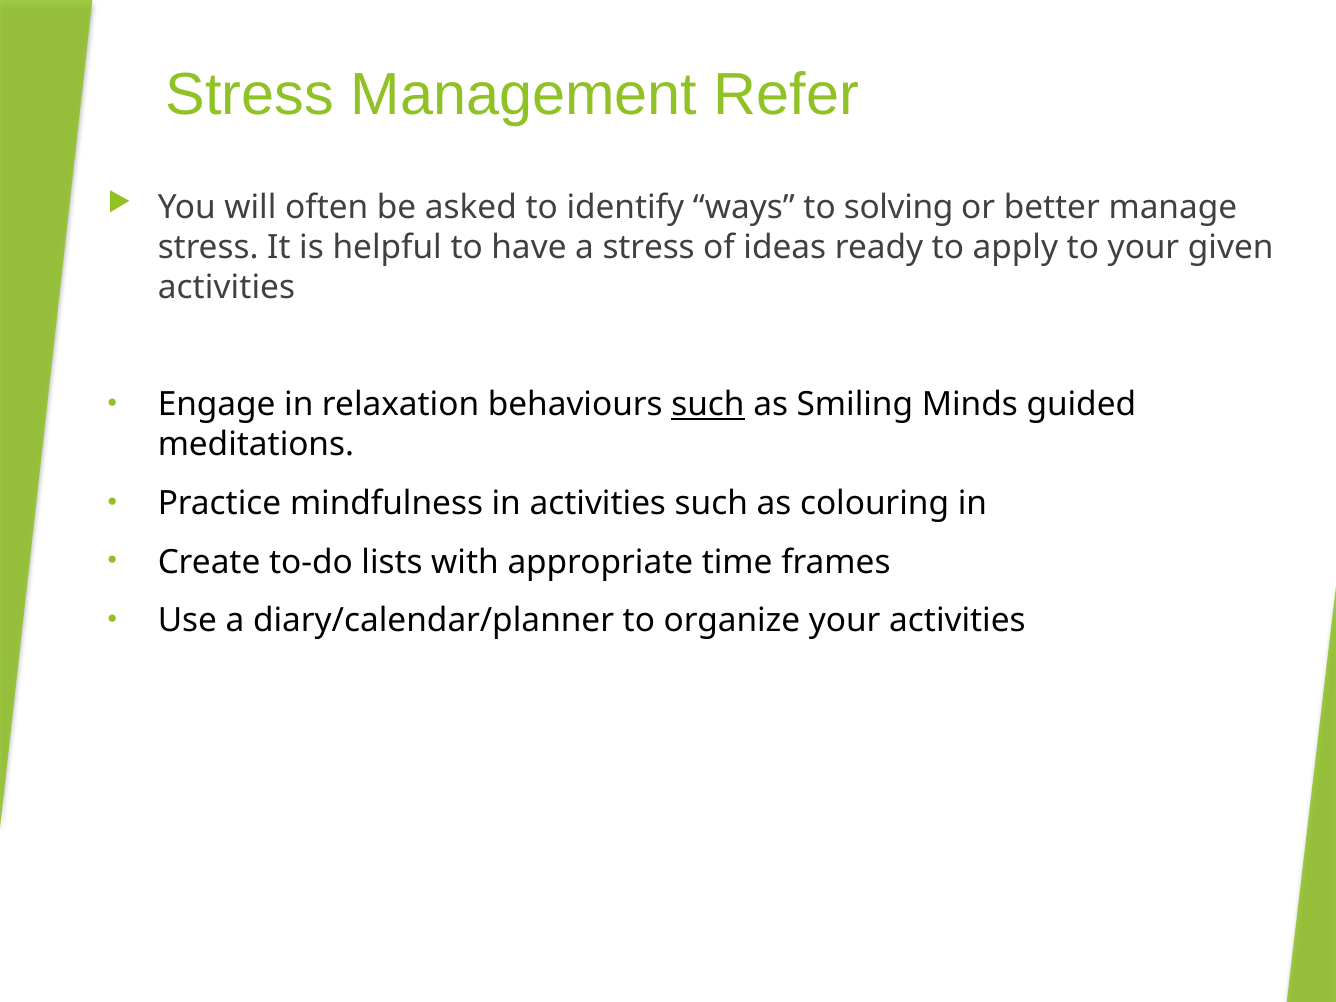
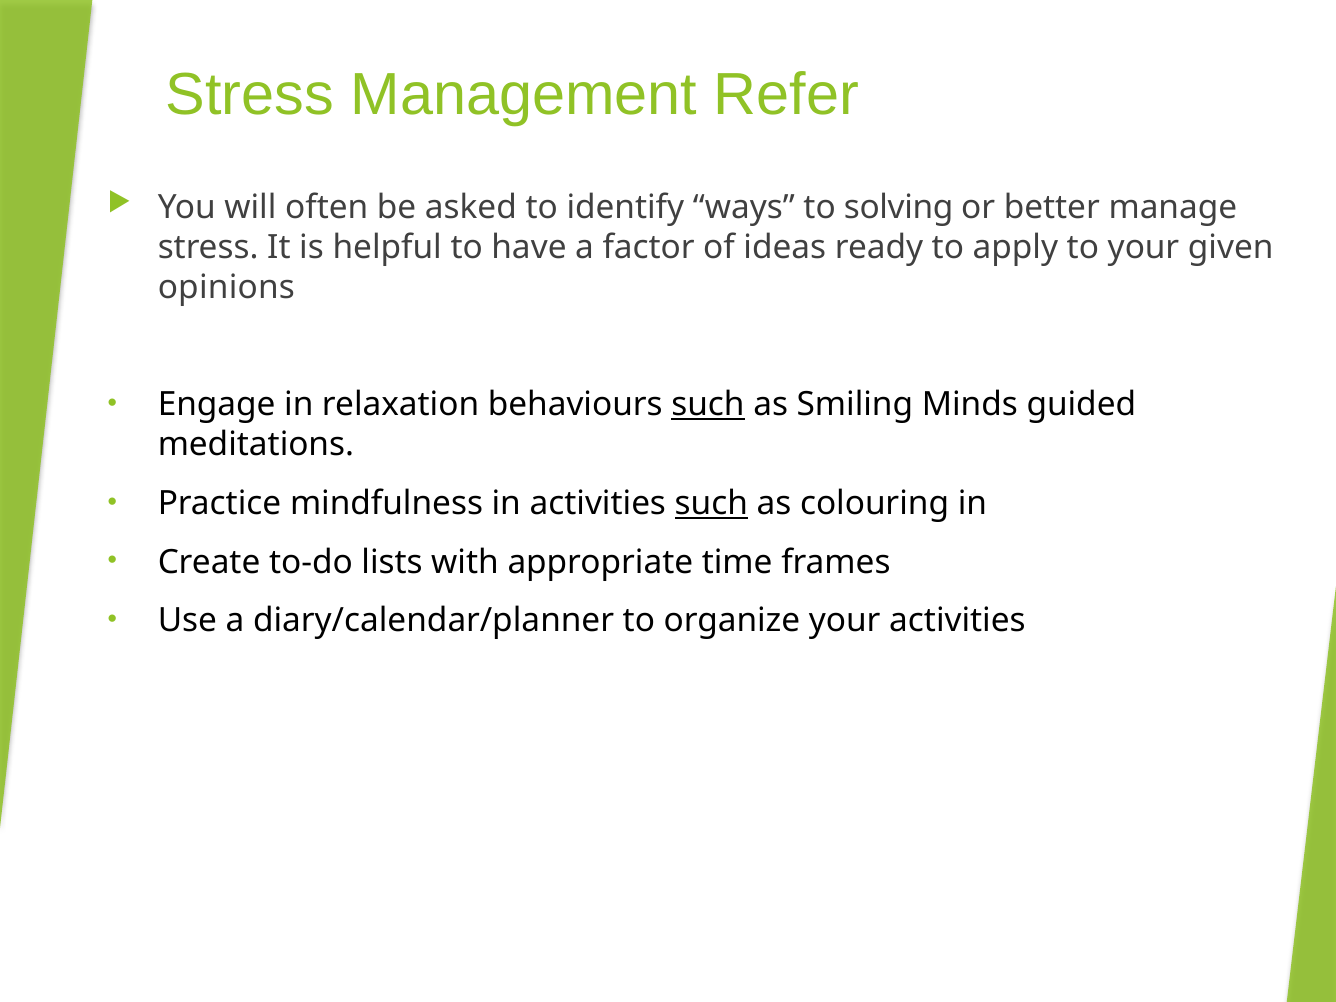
a stress: stress -> factor (649, 247)
activities: activities -> opinions (226, 287)
such underline: none -> present (711, 503)
